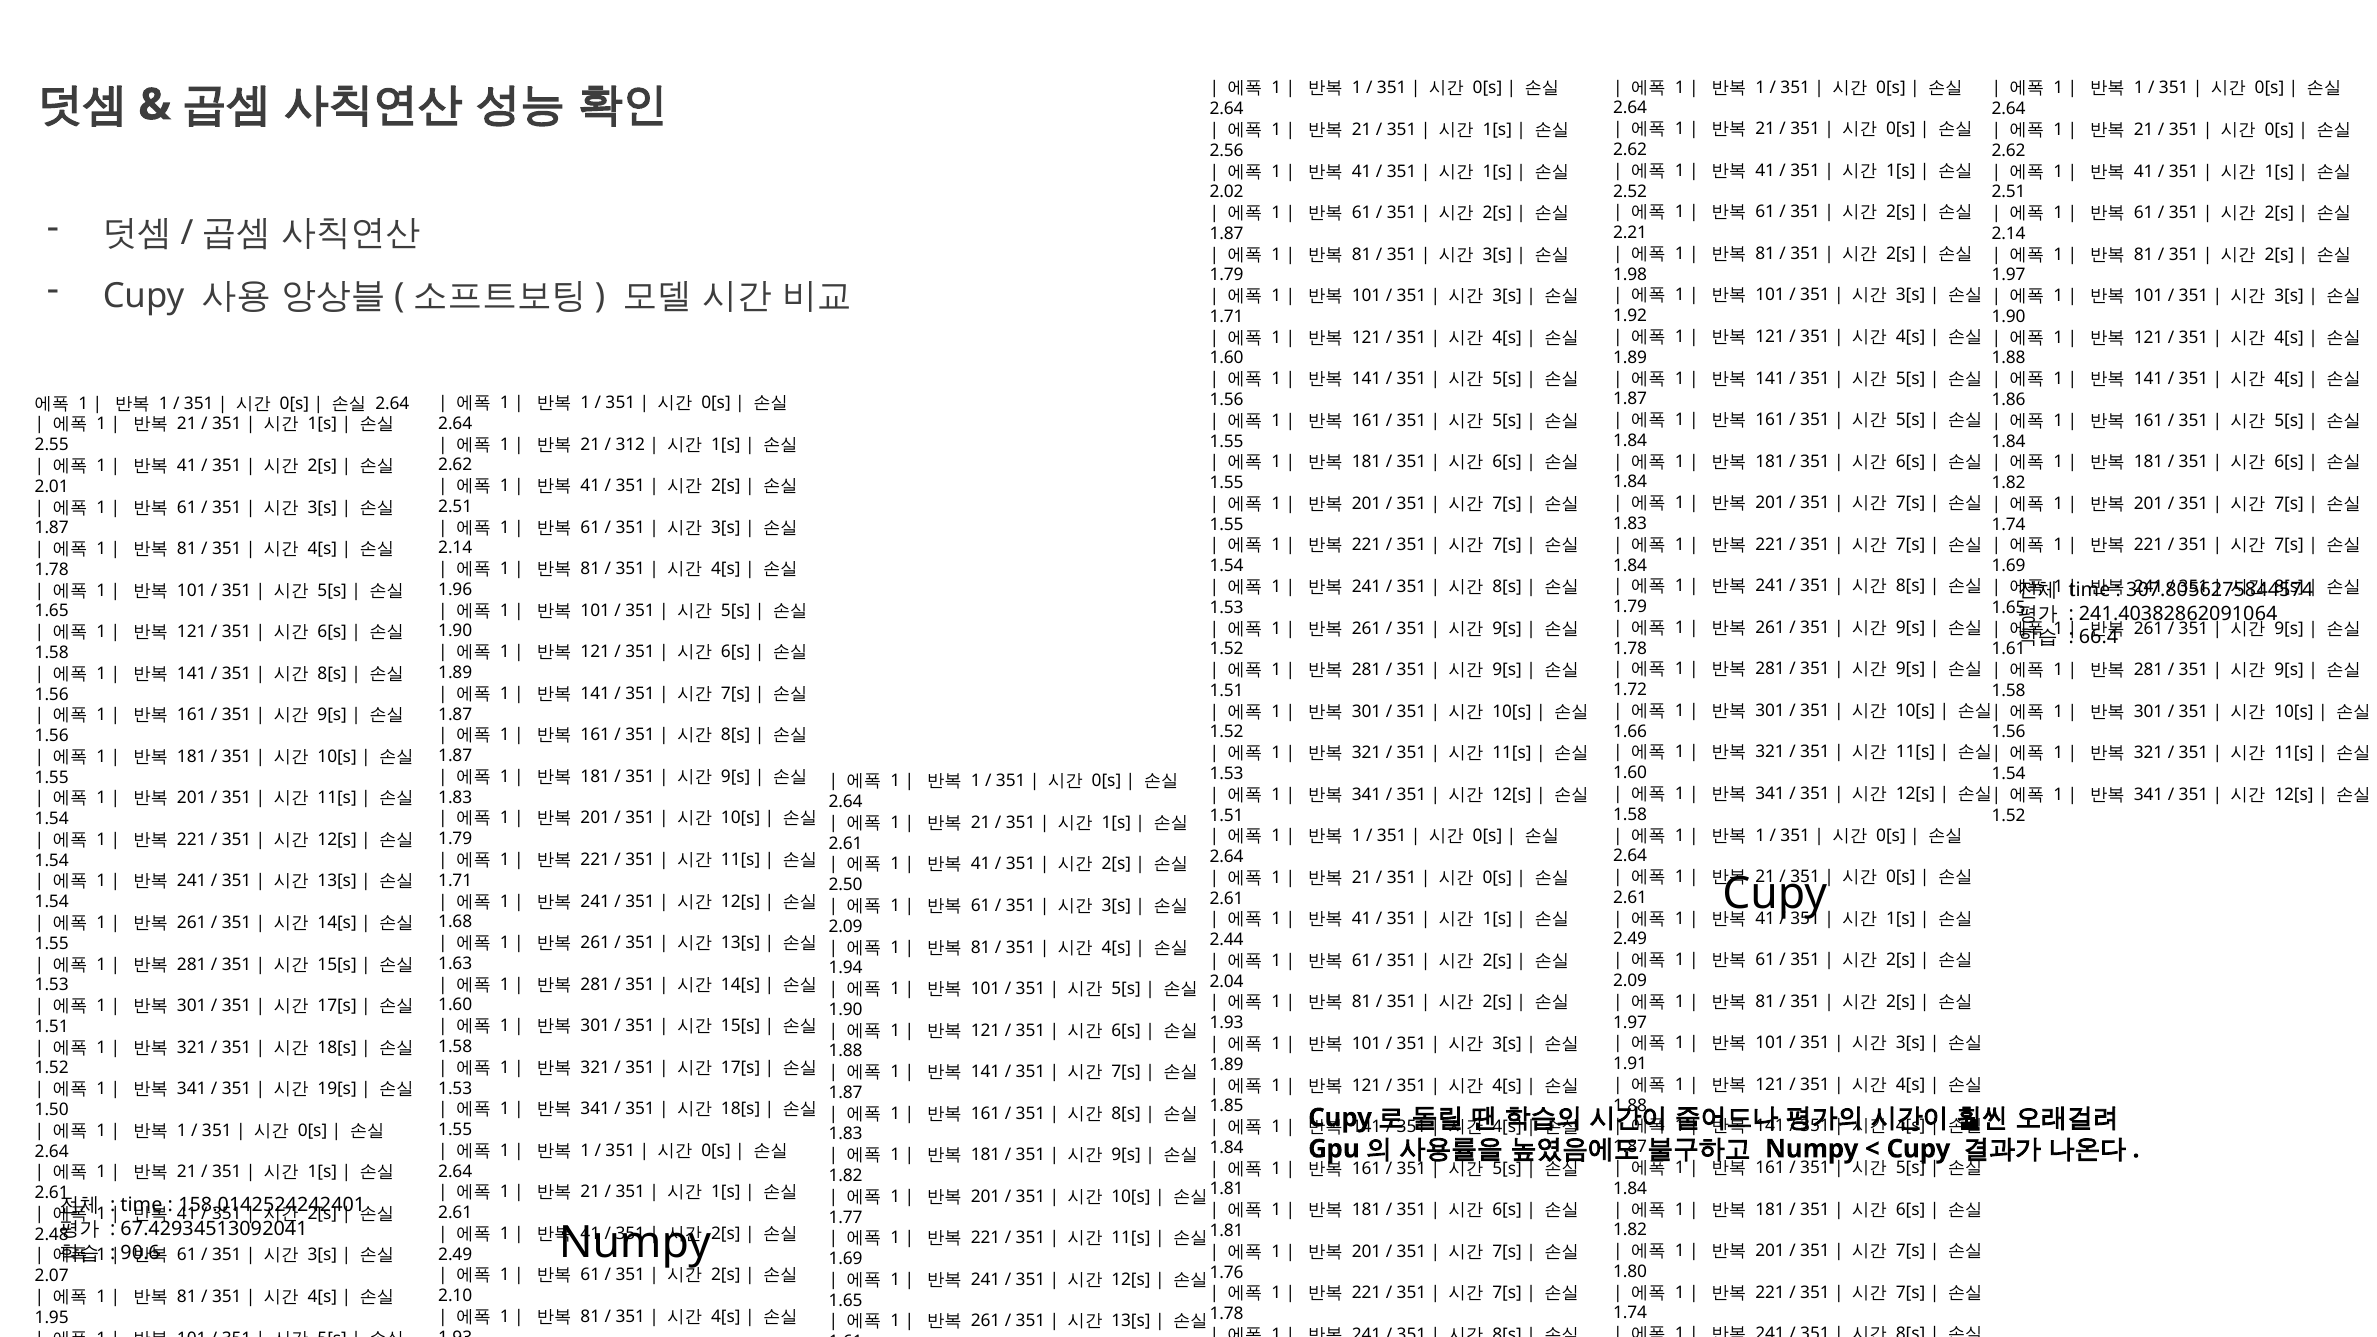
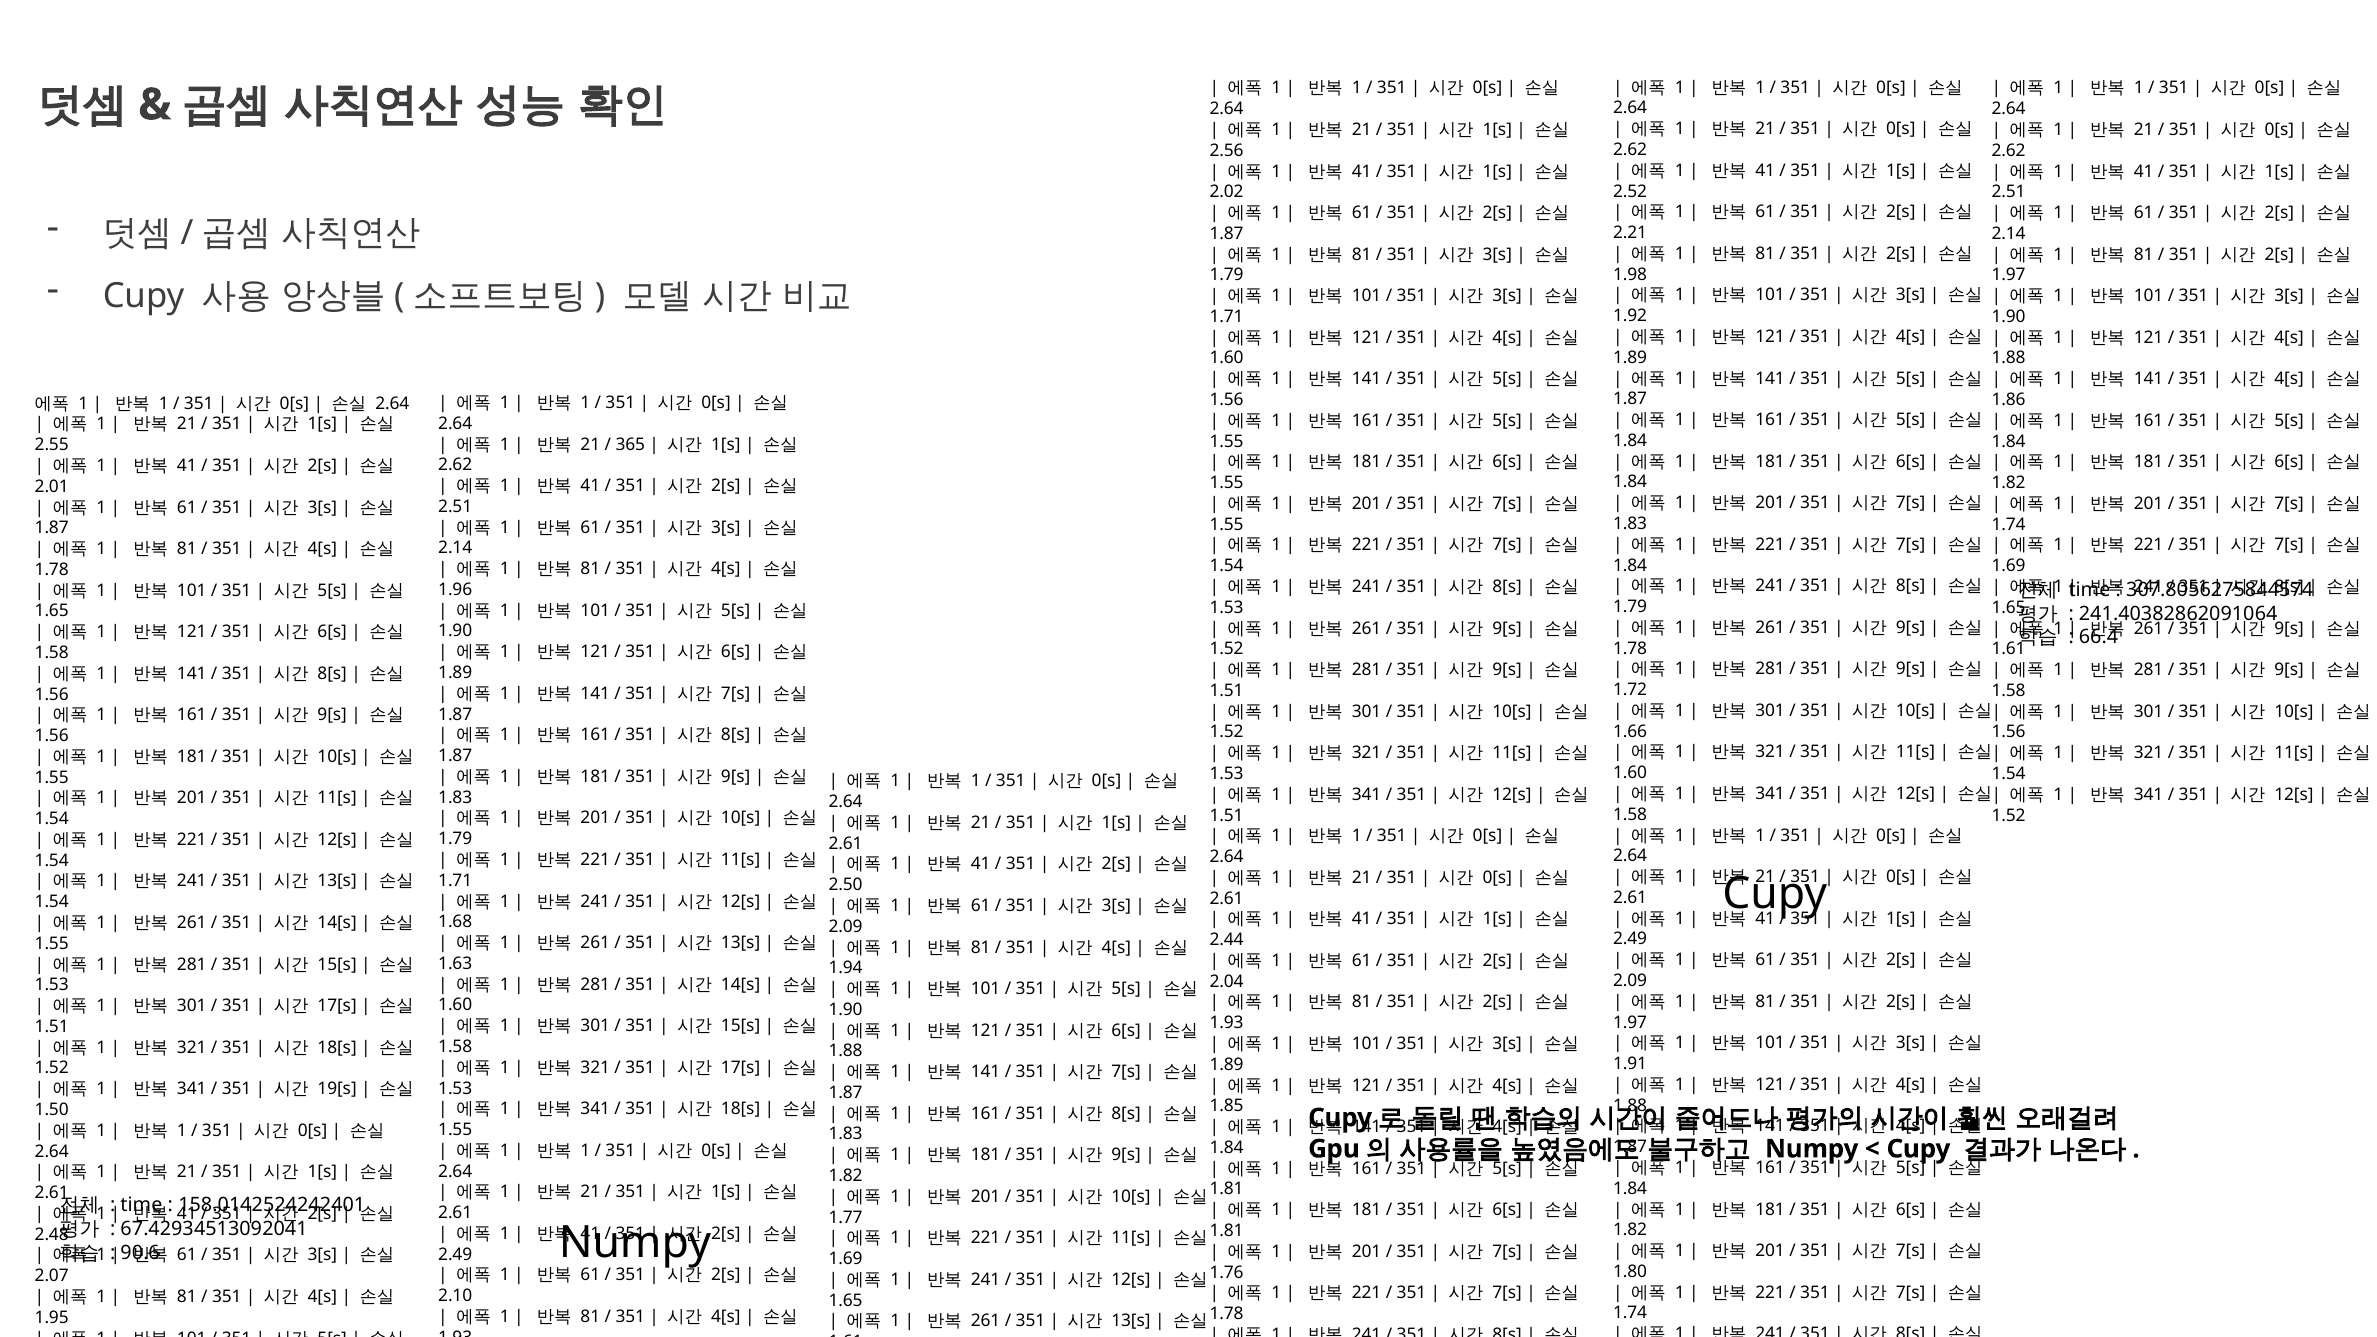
312: 312 -> 365 (630, 444)
